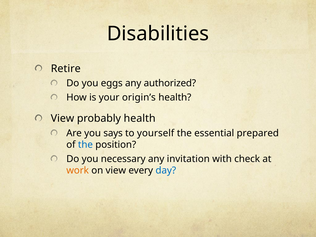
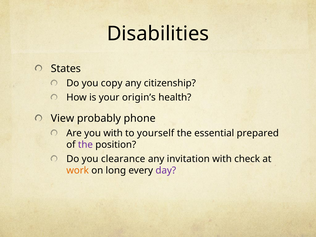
Retire: Retire -> States (66, 69)
eggs: eggs -> copy (112, 83)
authorized: authorized -> citizenship (170, 83)
probably health: health -> phone (140, 118)
you says: says -> with (113, 133)
the colour: blue -> purple (85, 145)
necessary: necessary -> clearance (123, 159)
on view: view -> long (116, 171)
day colour: blue -> purple (166, 171)
